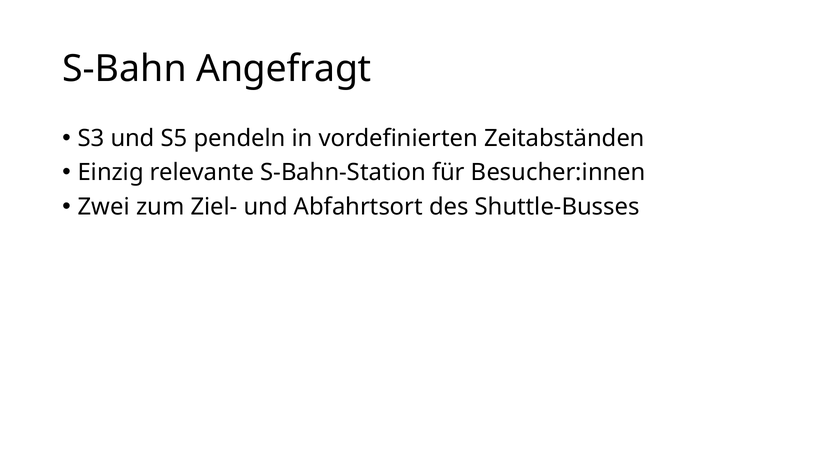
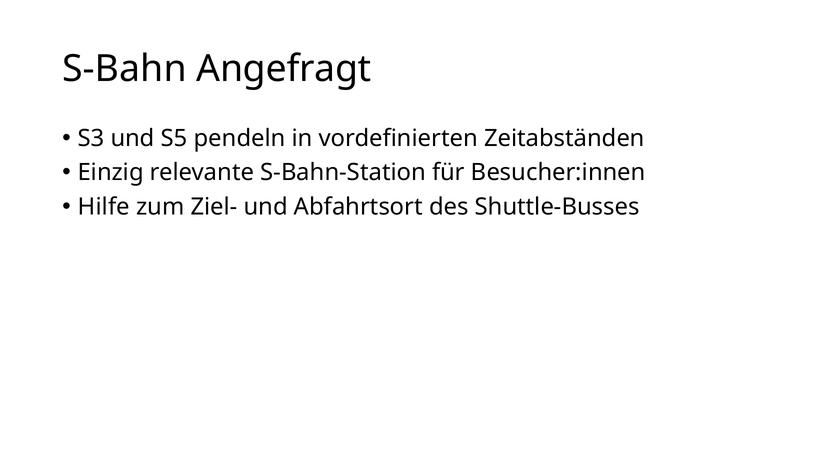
Zwei: Zwei -> Hilfe (104, 207)
